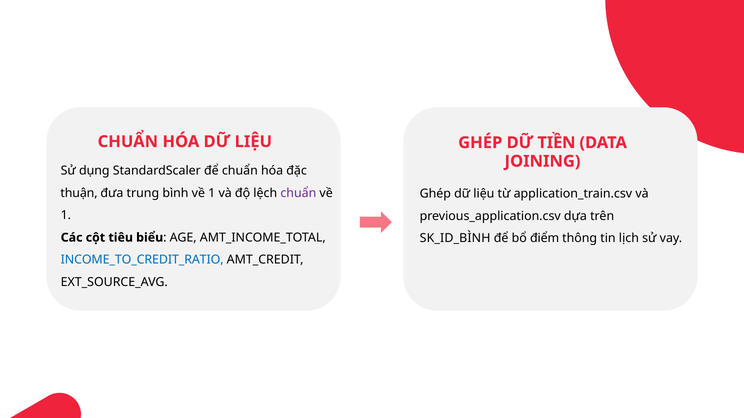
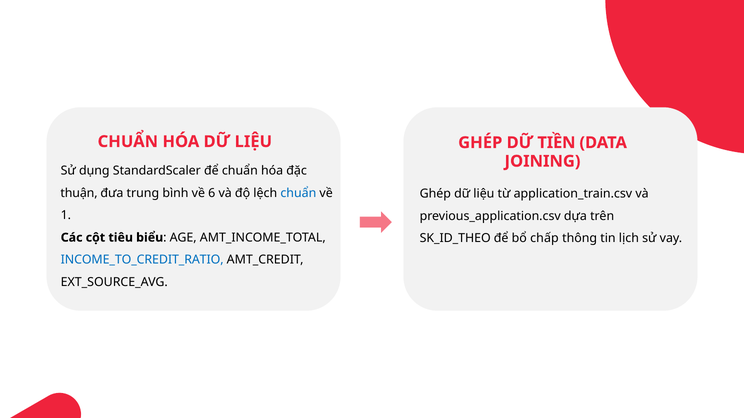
bình về 1: 1 -> 6 (212, 193)
chuẩn colour: purple -> blue (298, 193)
SK_ID_BÌNH: SK_ID_BÌNH -> SK_ID_THEO (455, 238)
điểm: điểm -> chấp (544, 238)
